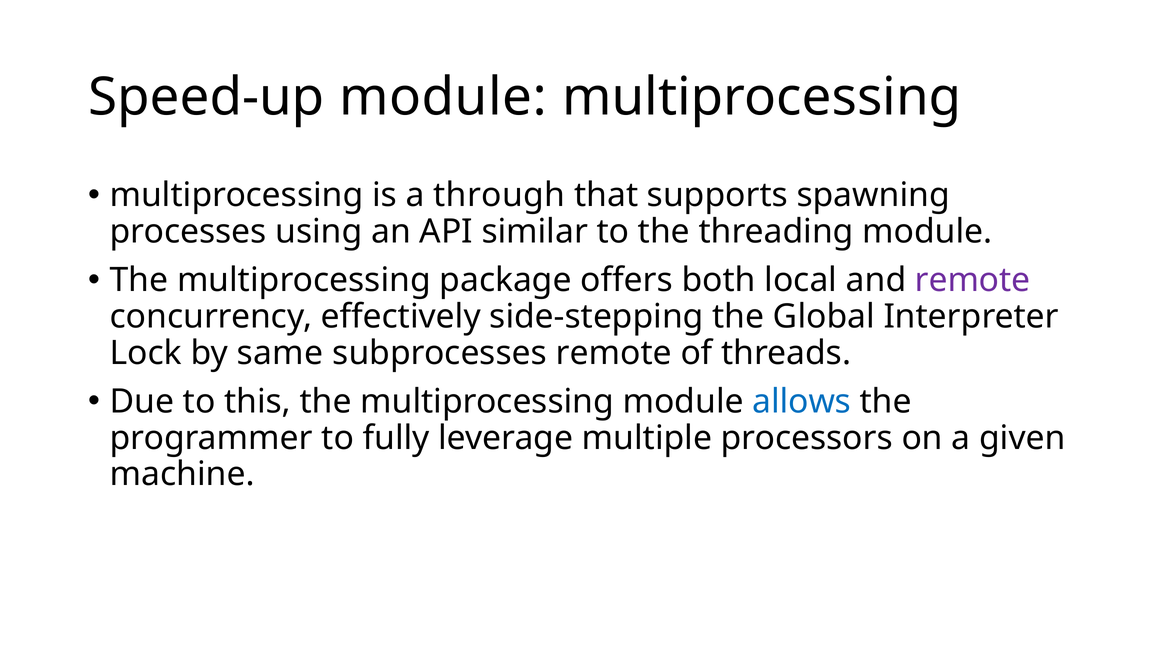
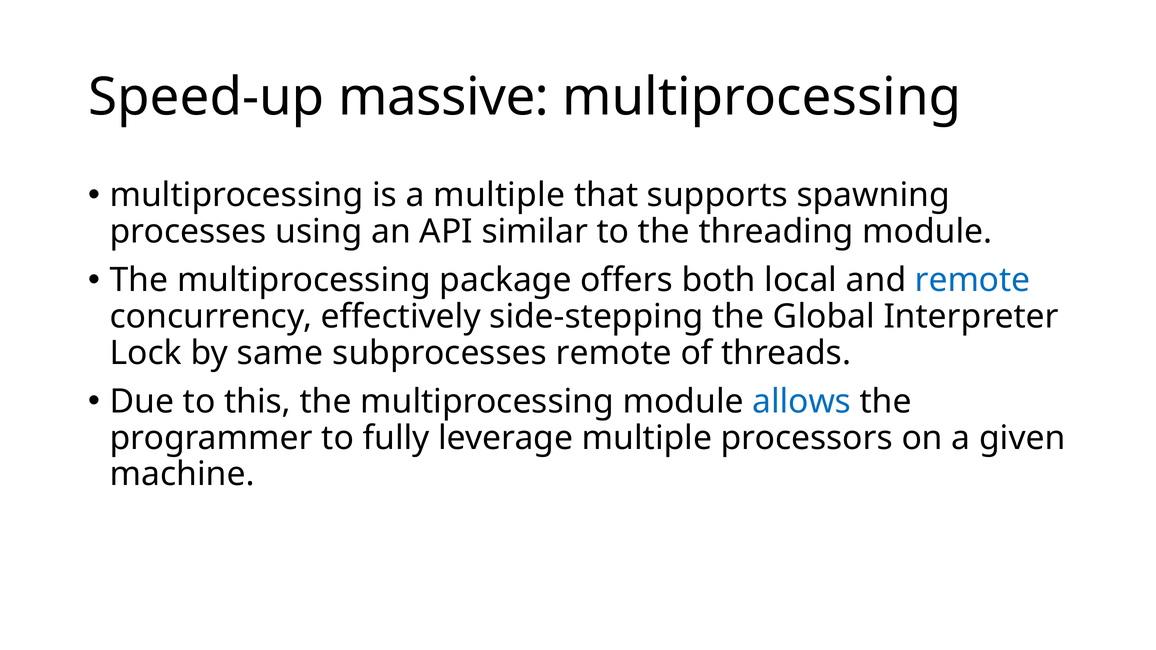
Speed-up module: module -> massive (444, 97)
a through: through -> multiple (499, 195)
remote colour: purple -> blue (973, 280)
